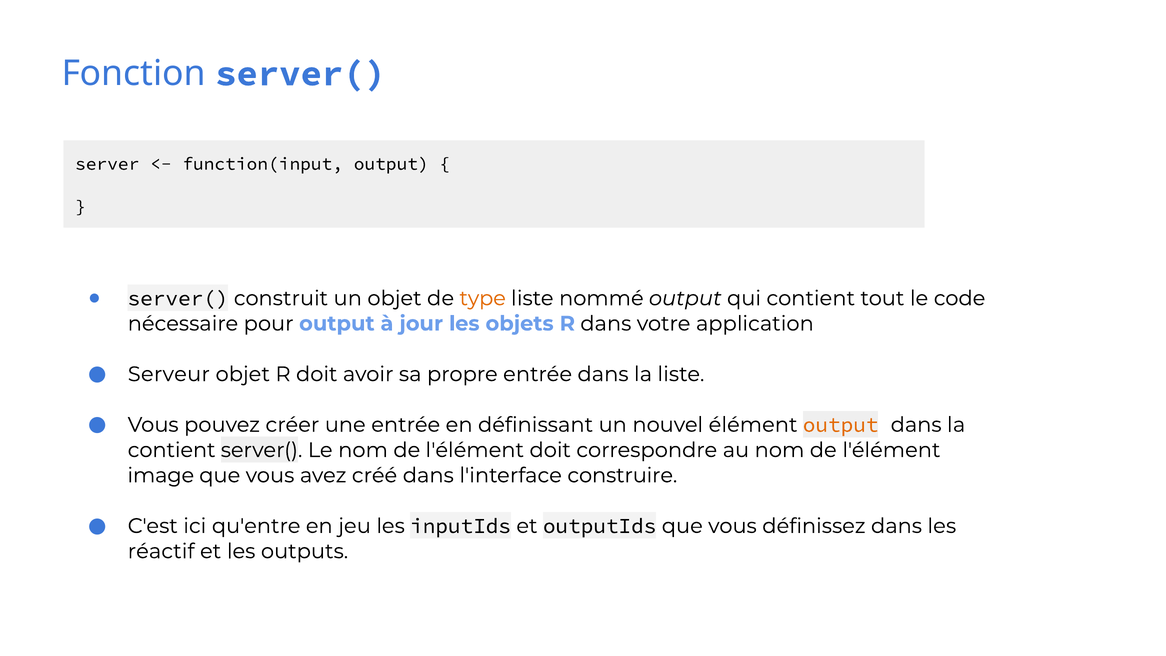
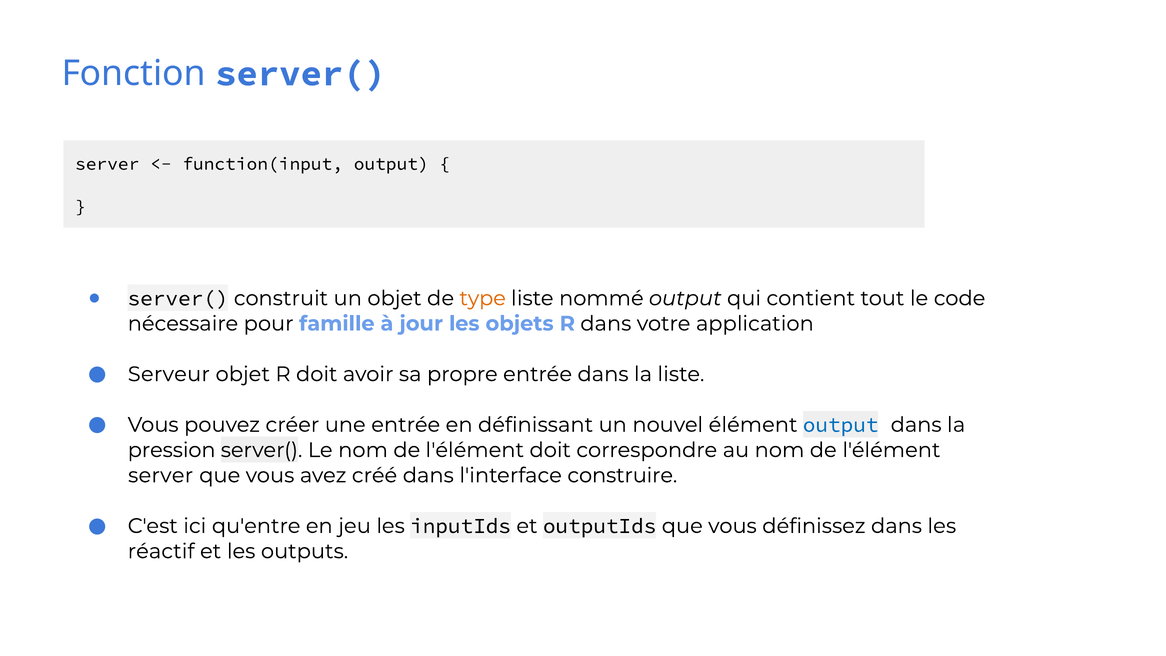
pour output: output -> famille (337, 324)
output colour: orange -> blue (841, 425)
contient: contient -> pression (172, 450)
image: image -> server (161, 475)
